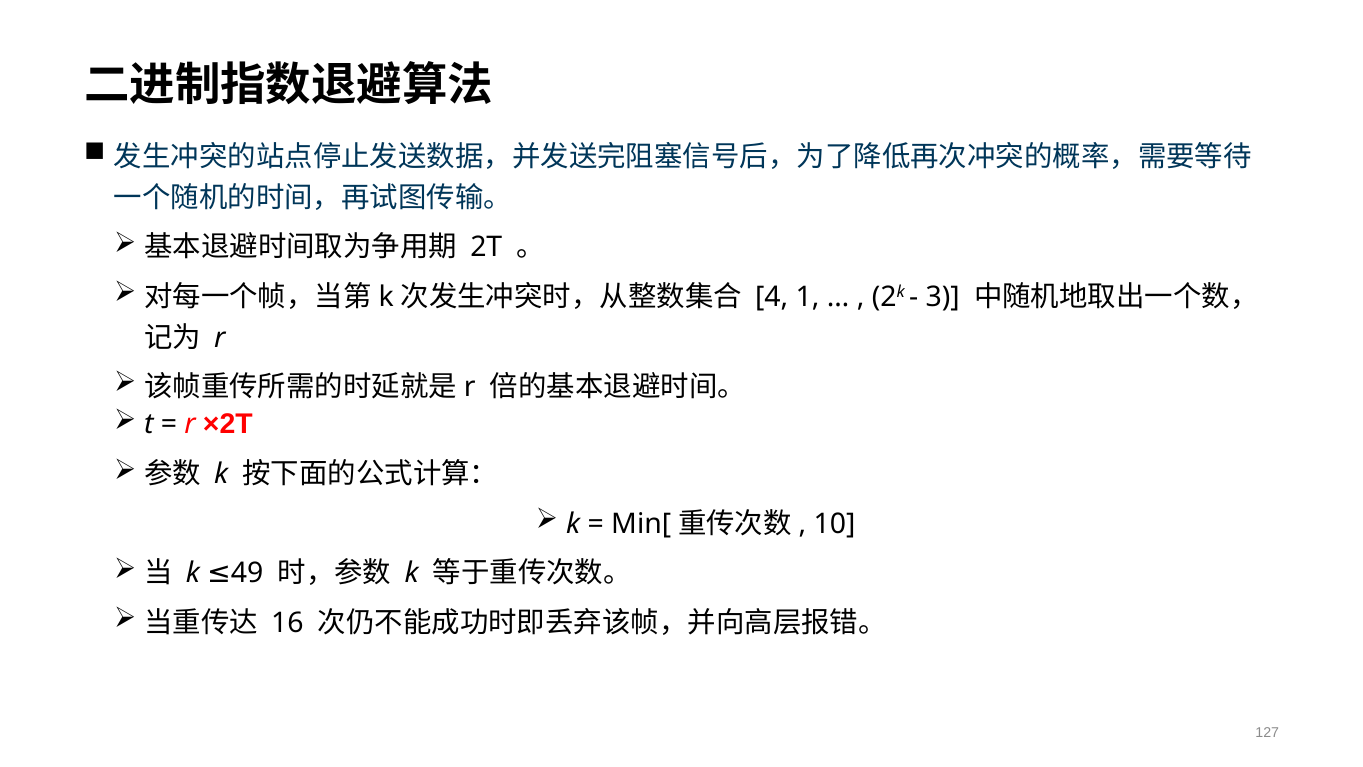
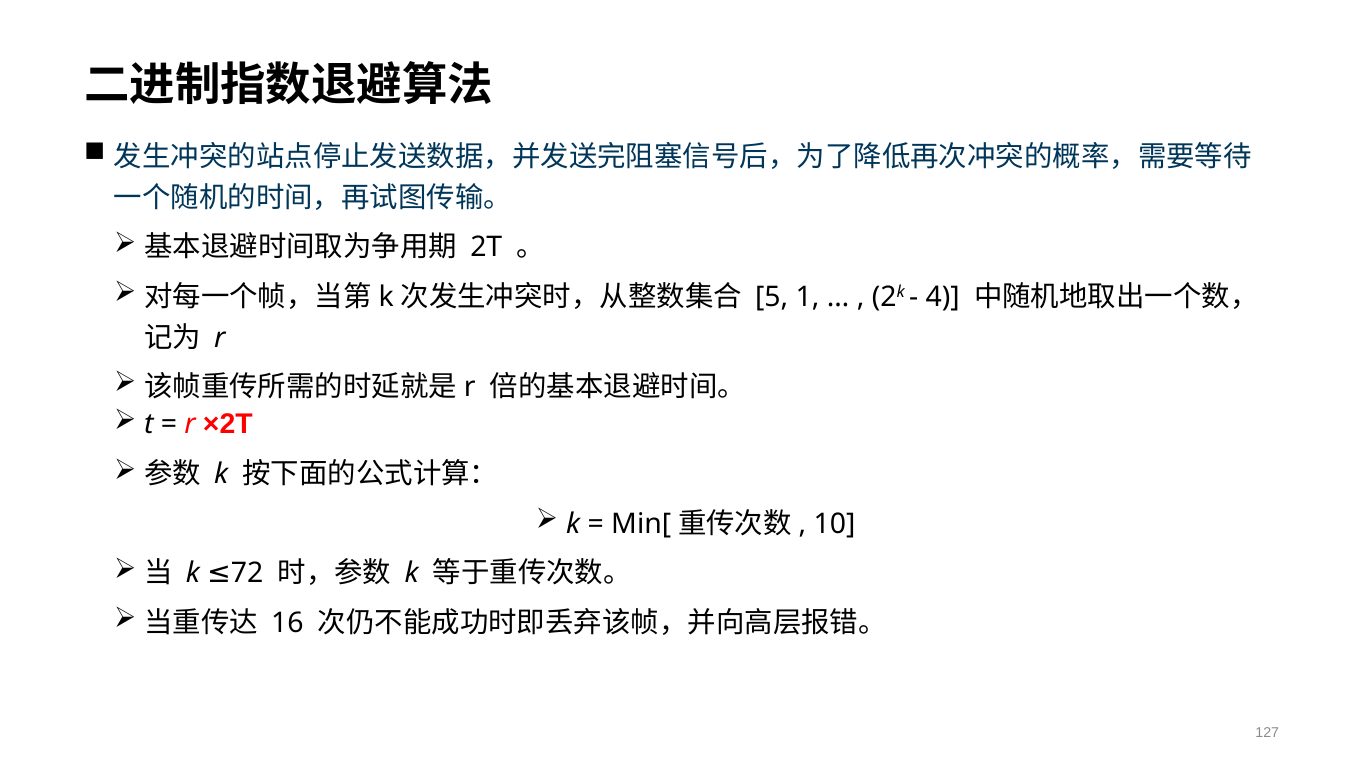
4: 4 -> 5 (772, 297)
3: 3 -> 4 (943, 297)
49: 49 -> 72 (247, 573)
